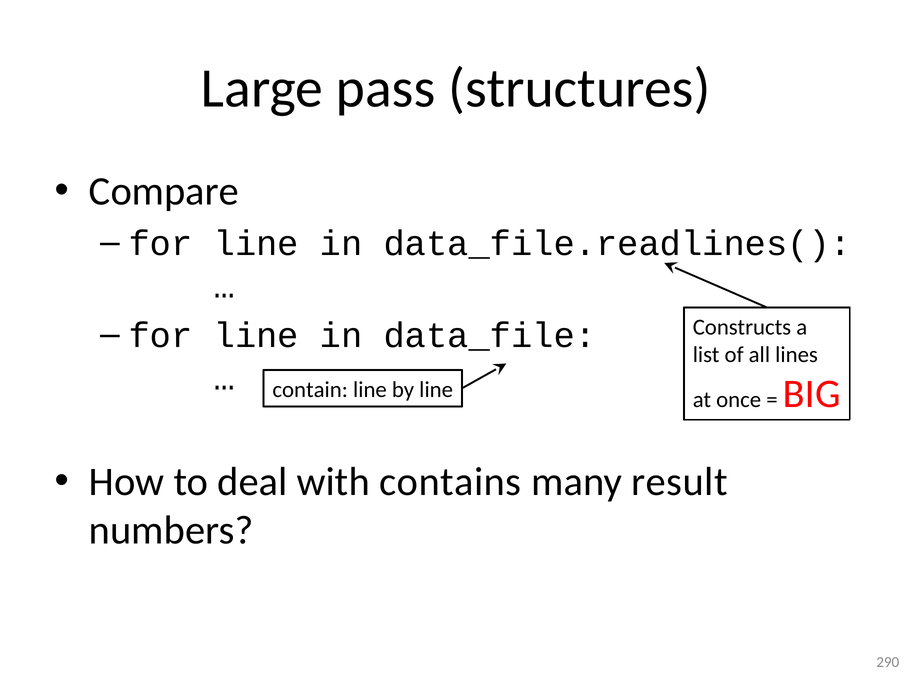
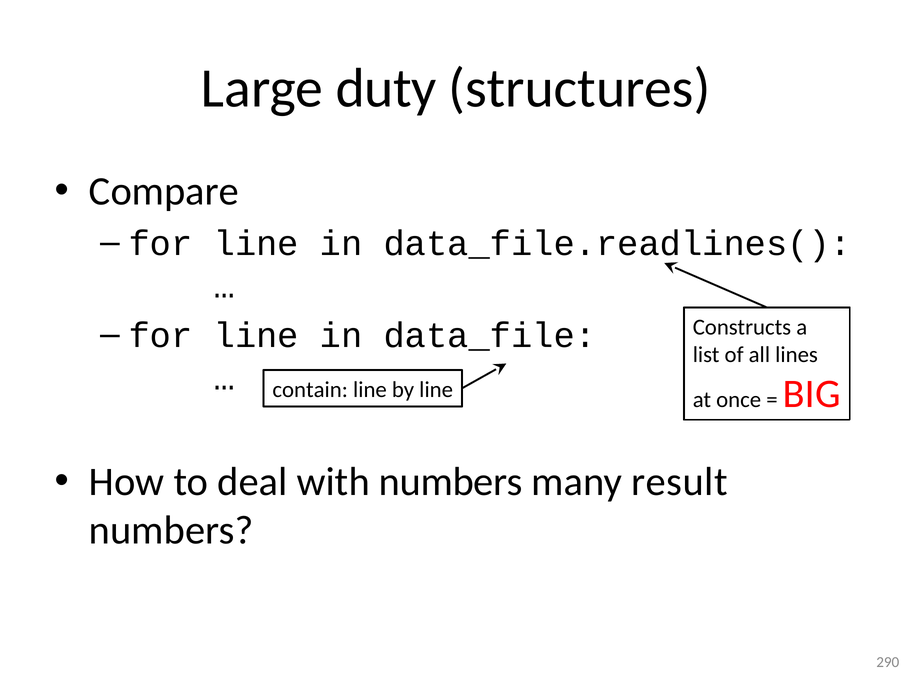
pass: pass -> duty (386, 88)
with contains: contains -> numbers (451, 482)
